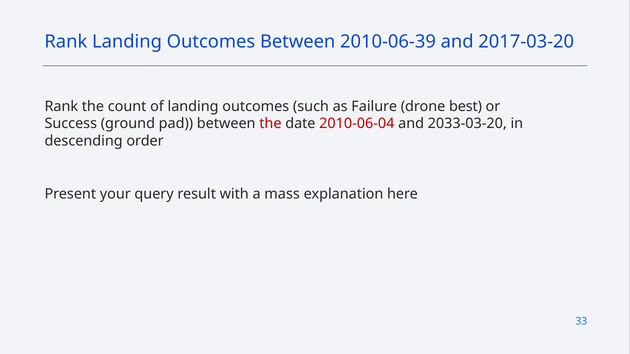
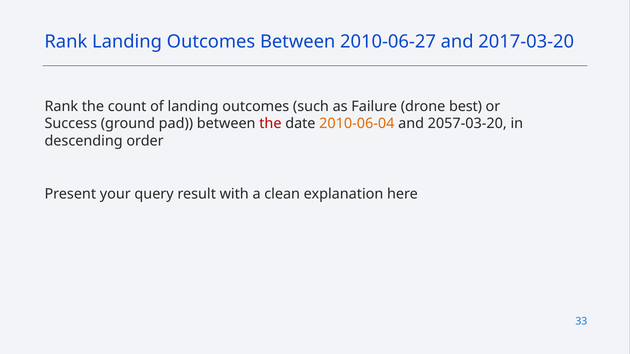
2010-06-39: 2010-06-39 -> 2010-06-27 (388, 42)
2010-06-04 colour: red -> orange (357, 124)
2033-03-20: 2033-03-20 -> 2057-03-20 (467, 124)
mass: mass -> clean (282, 194)
